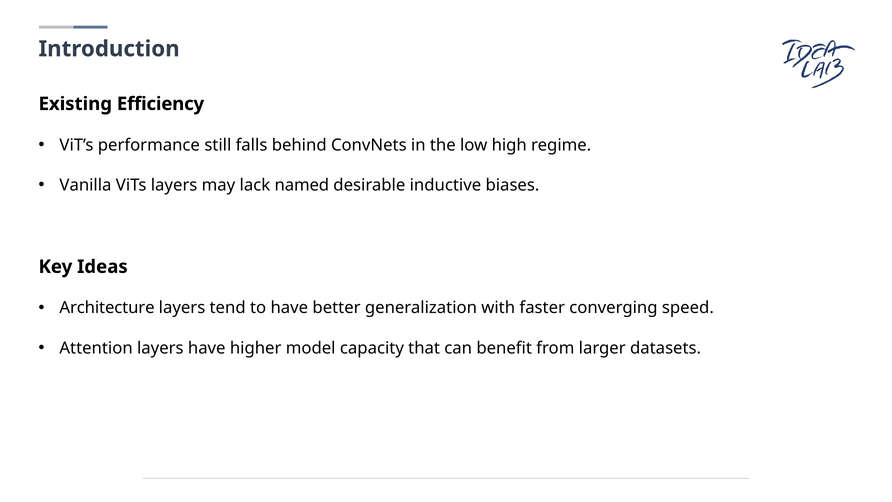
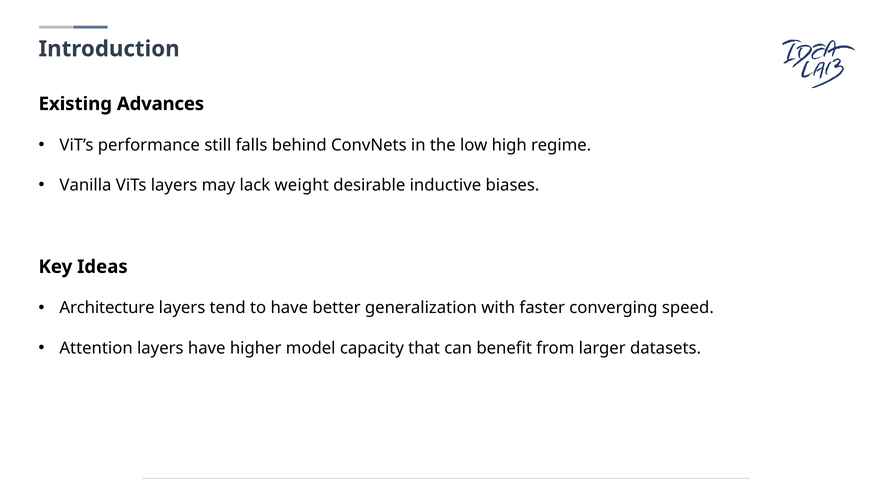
Efficiency: Efficiency -> Advances (160, 104)
named: named -> weight (302, 185)
